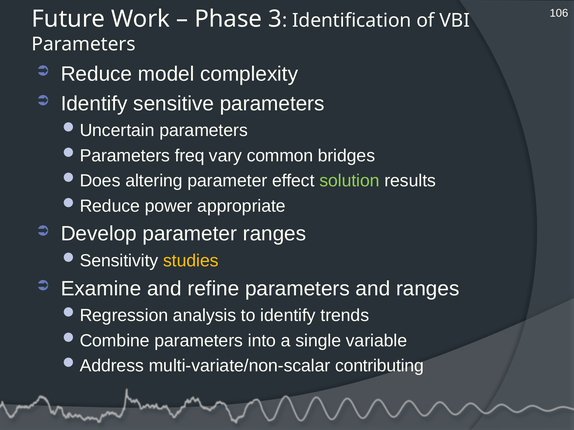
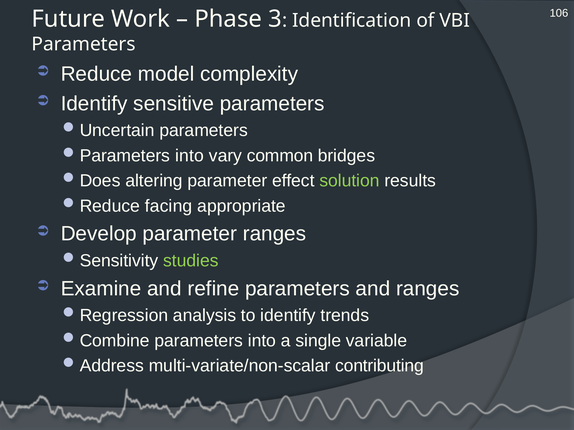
freq: freq -> into (189, 156)
power: power -> facing (169, 206)
studies colour: yellow -> light green (191, 261)
